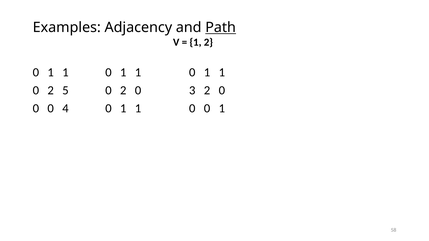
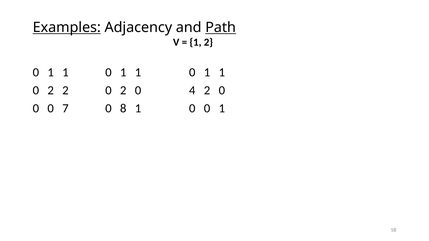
Examples underline: none -> present (67, 27)
2 5: 5 -> 2 (65, 91)
3: 3 -> 4 (192, 91)
4: 4 -> 7 (65, 109)
1: 1 -> 8 (123, 109)
